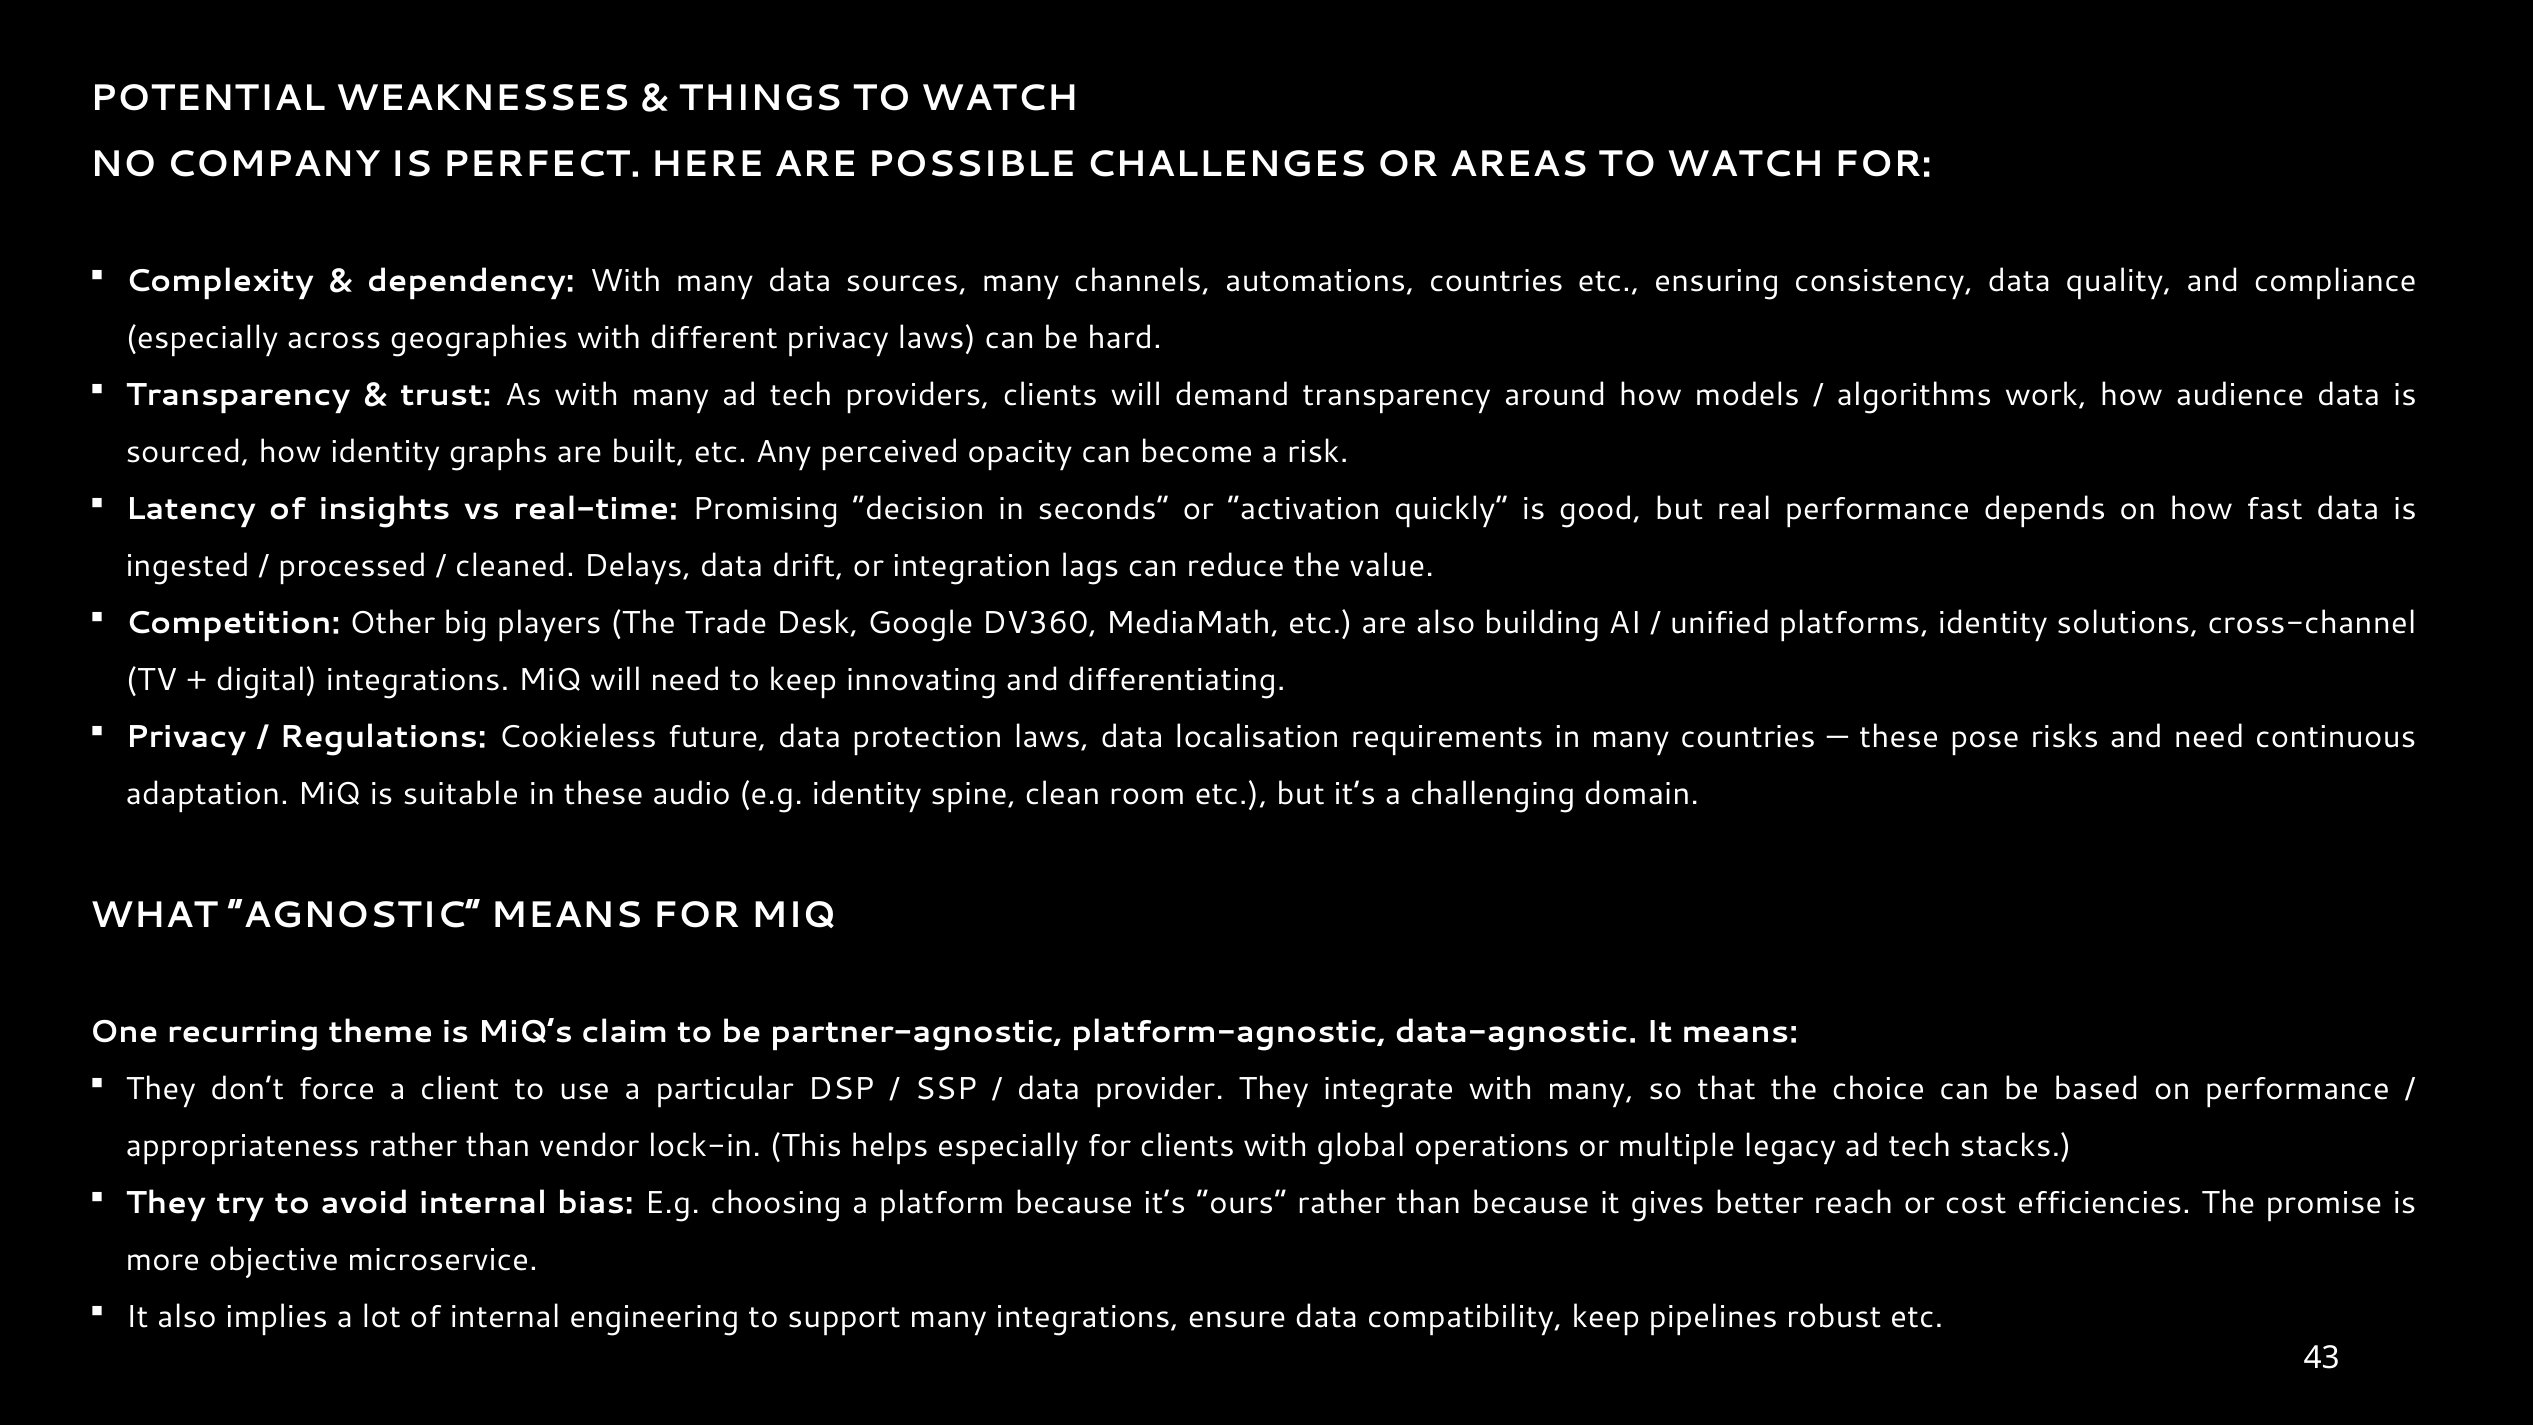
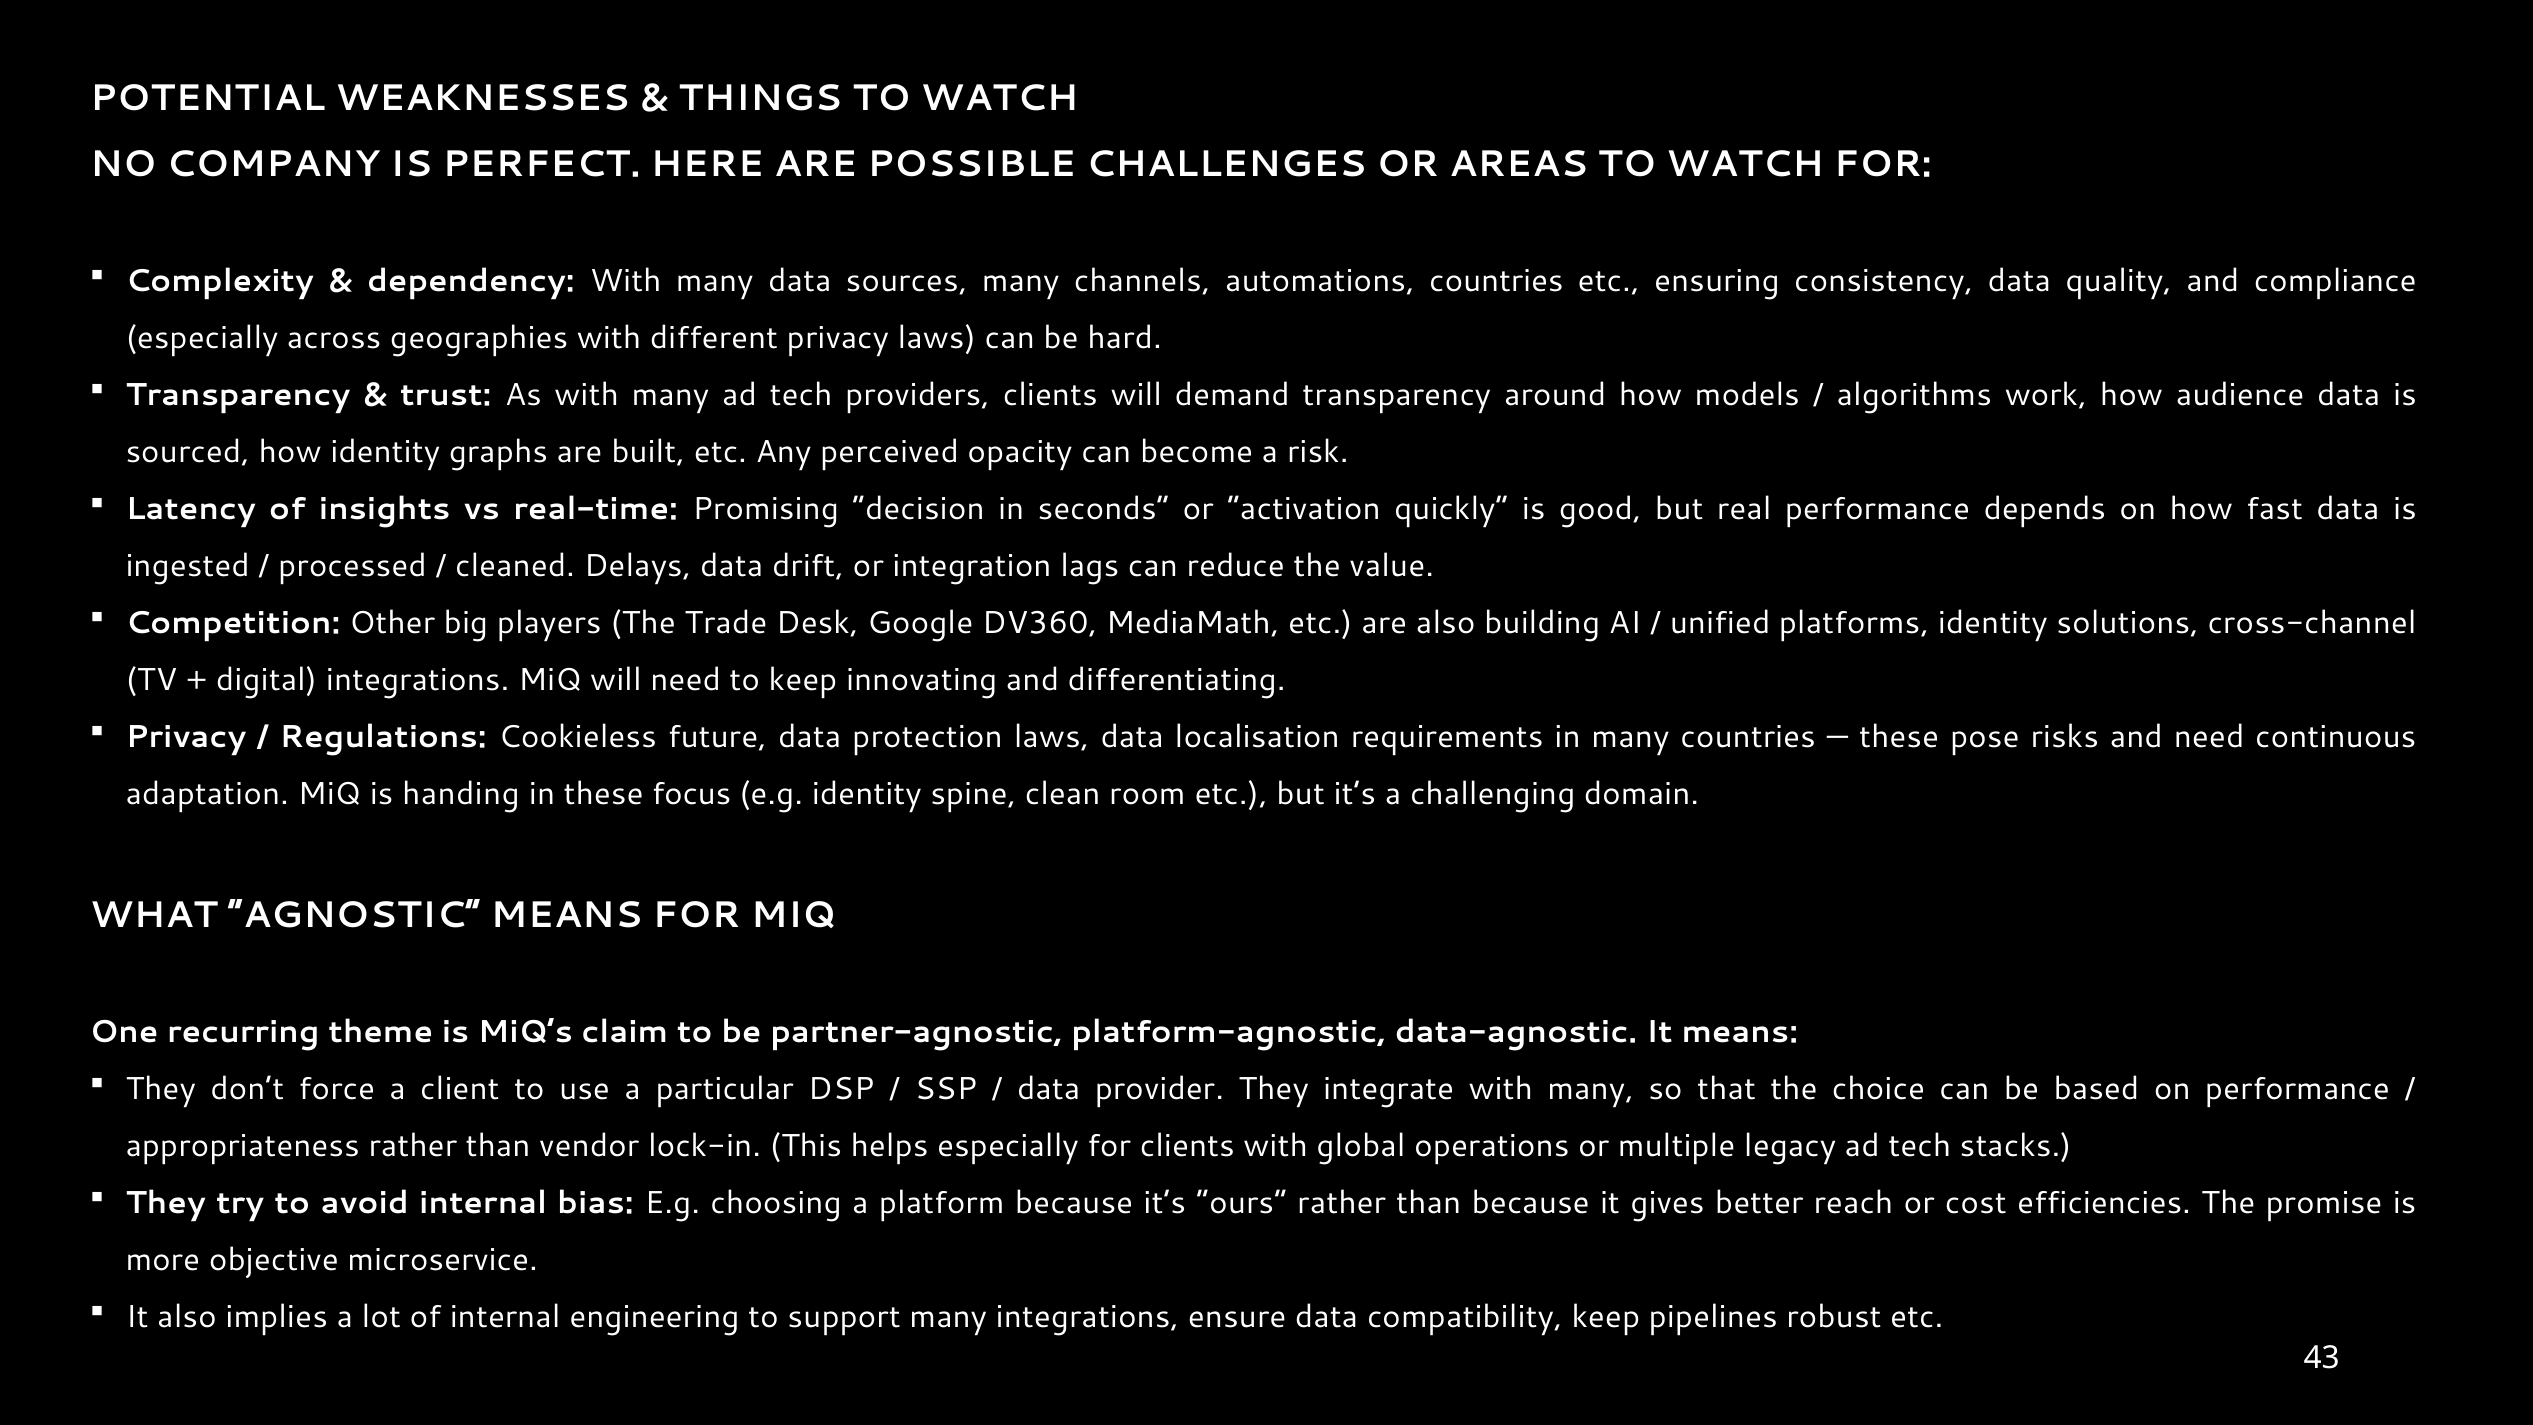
suitable: suitable -> handing (461, 794)
audio: audio -> focus (692, 794)
